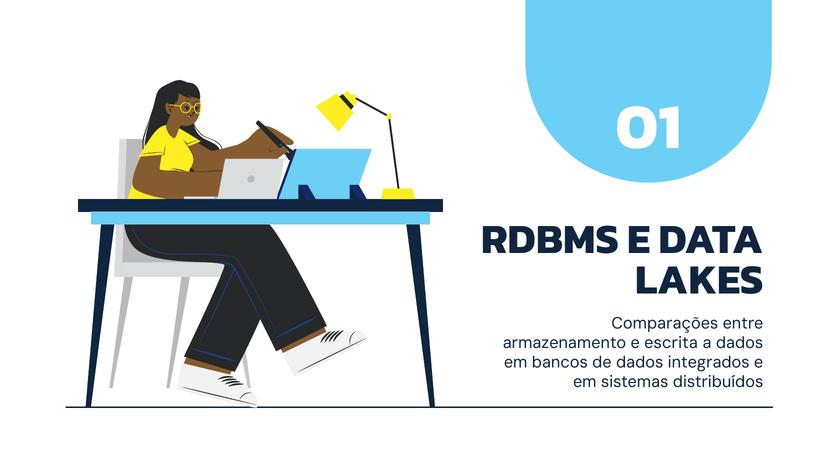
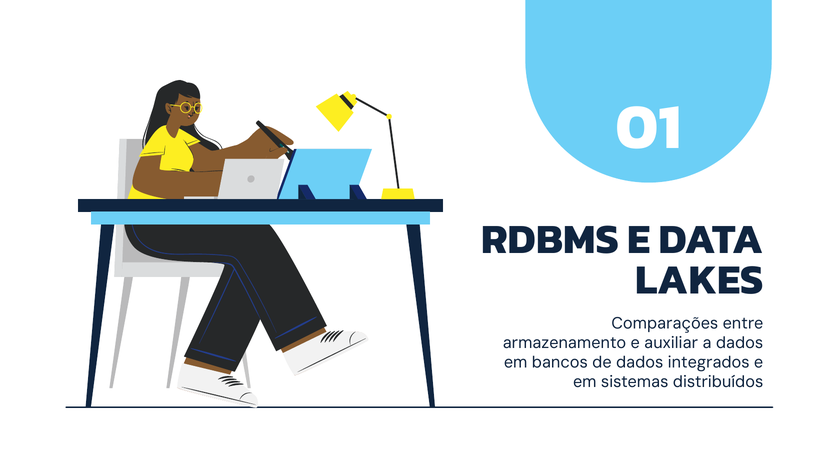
escrita: escrita -> auxiliar (671, 343)
